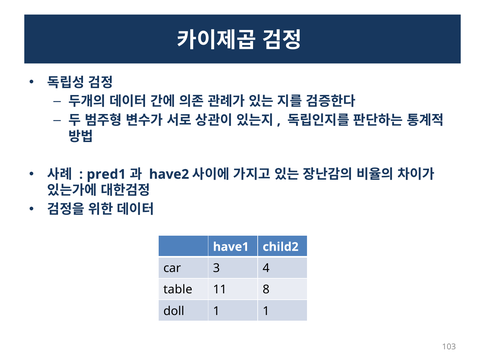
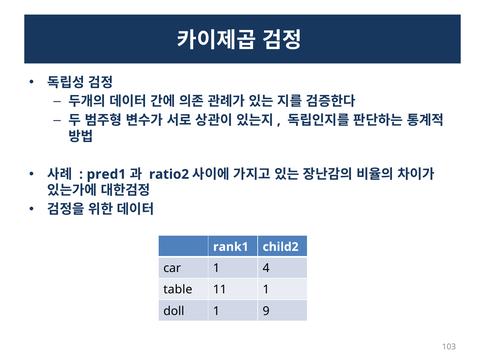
have2: have2 -> ratio2 (169, 174)
have1: have1 -> rank1 (231, 247)
car 3: 3 -> 1 (216, 268)
11 8: 8 -> 1 (266, 289)
1 1: 1 -> 9 (266, 311)
